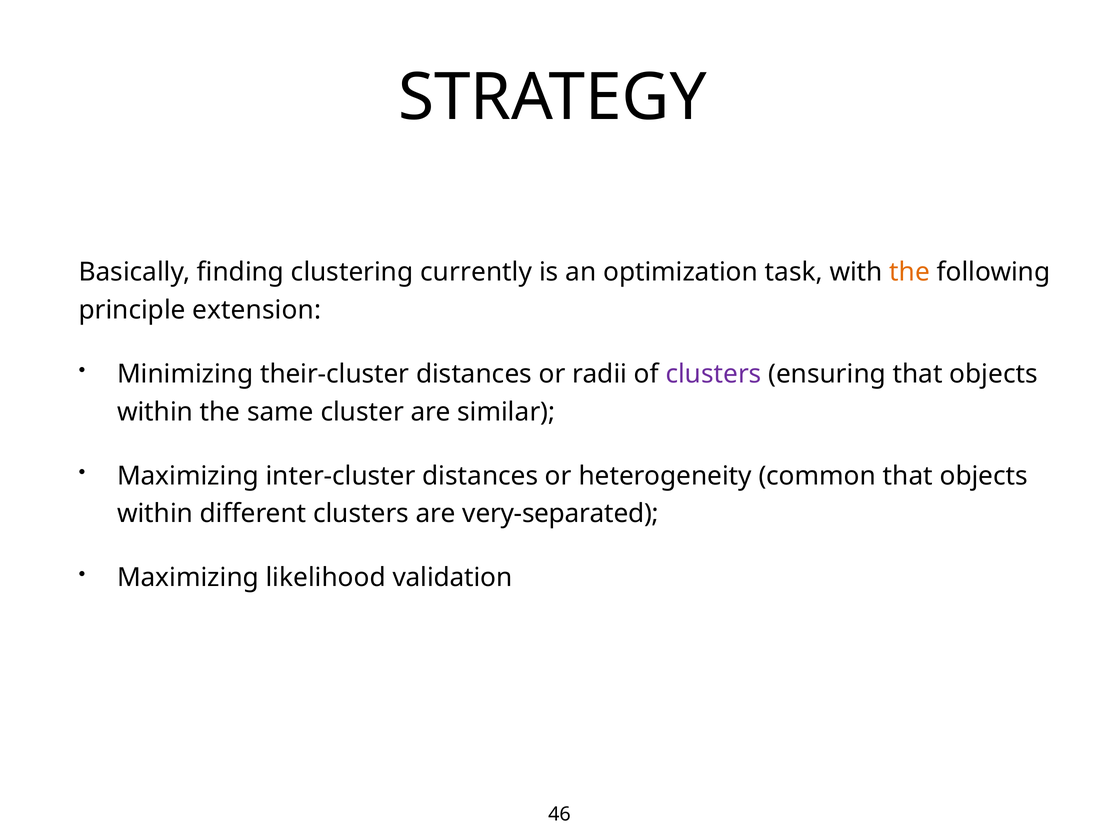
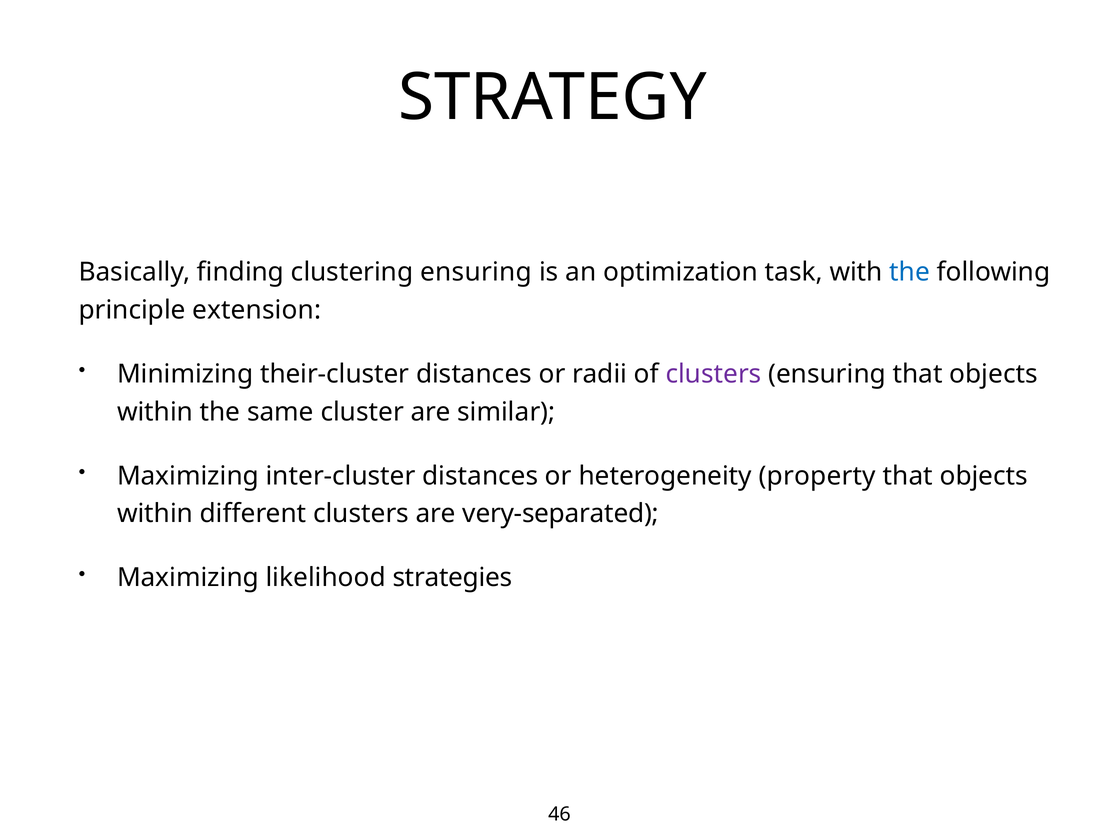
clustering currently: currently -> ensuring (476, 272)
the colour: orange -> blue (910, 272)
common: common -> property (817, 476)
validation: validation -> strategies (452, 578)
